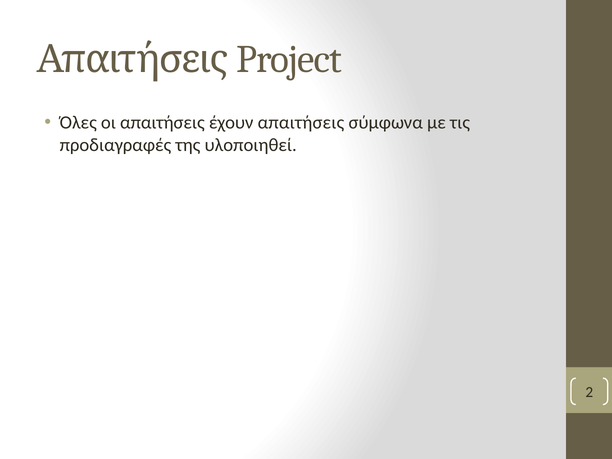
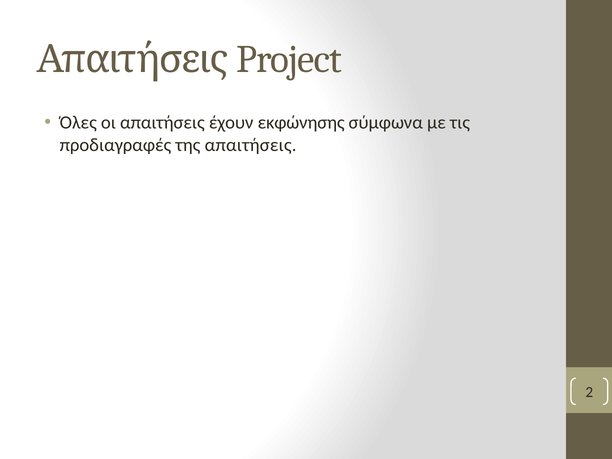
έχουν απαιτήσεις: απαιτήσεις -> εκφώνησης (301, 123)
της υλοποιηθεί: υλοποιηθεί -> απαιτήσεις (251, 145)
